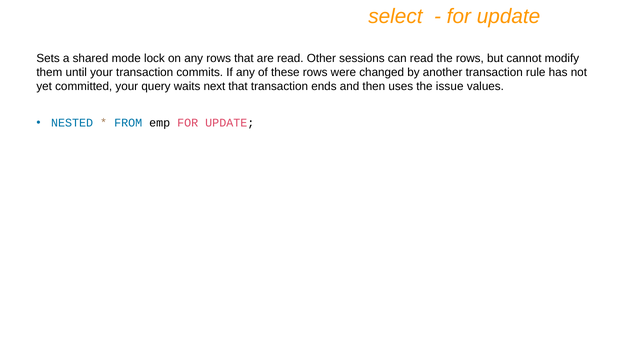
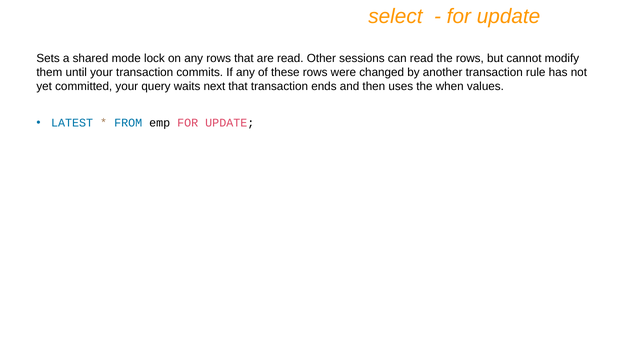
issue: issue -> when (450, 86)
NESTED: NESTED -> LATEST (72, 123)
